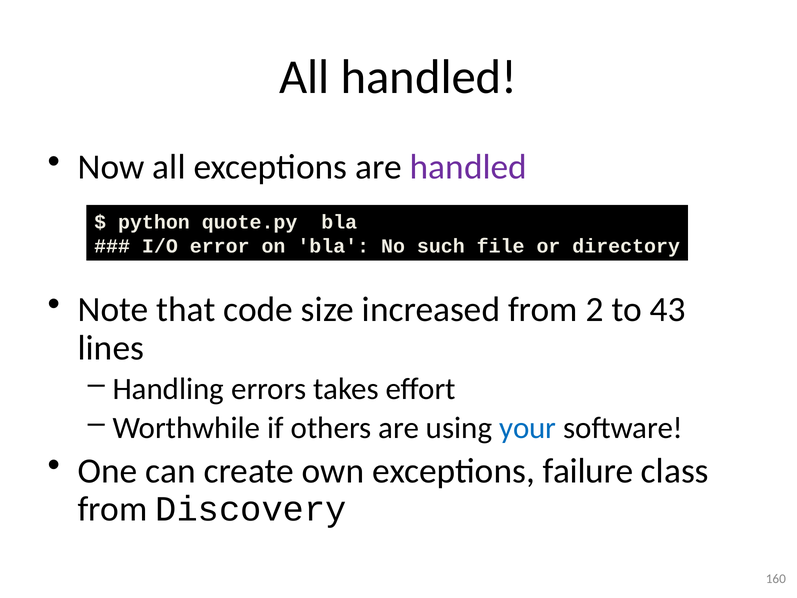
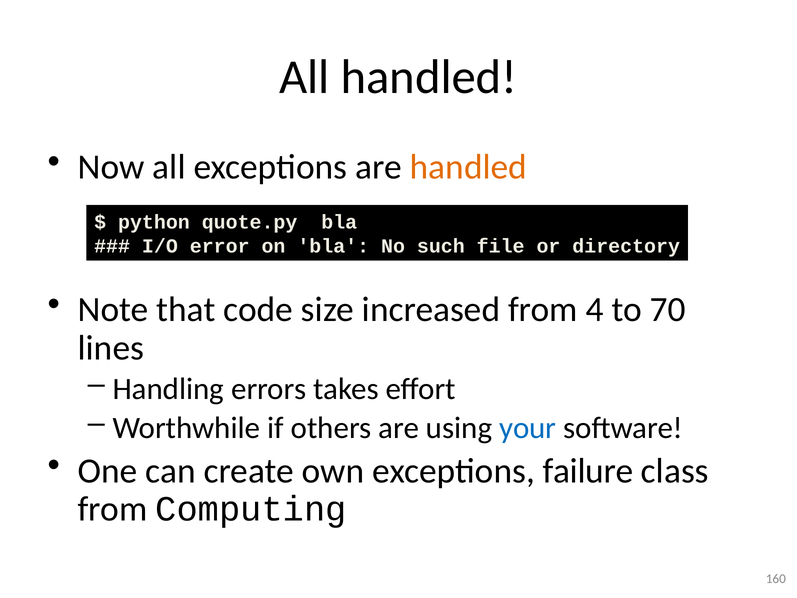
handled colour: purple -> orange (468, 167)
2: 2 -> 4 (595, 310)
43: 43 -> 70 (668, 310)
Discovery: Discovery -> Computing (251, 509)
